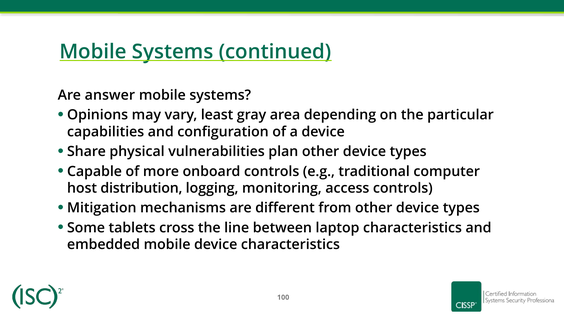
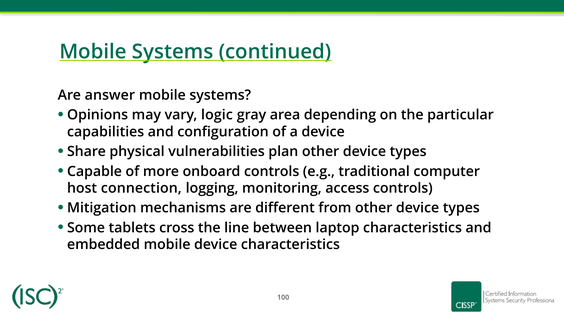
least: least -> logic (217, 115)
distribution: distribution -> connection (141, 188)
